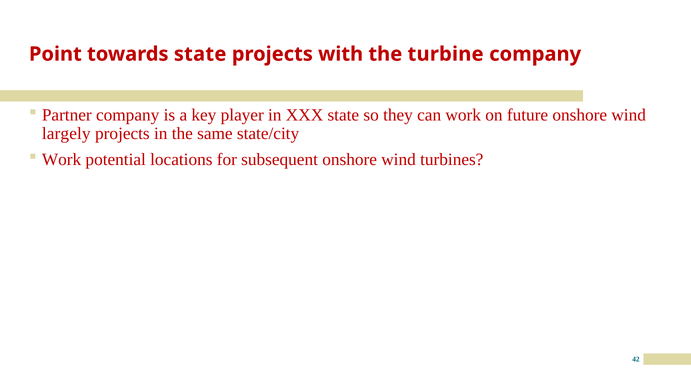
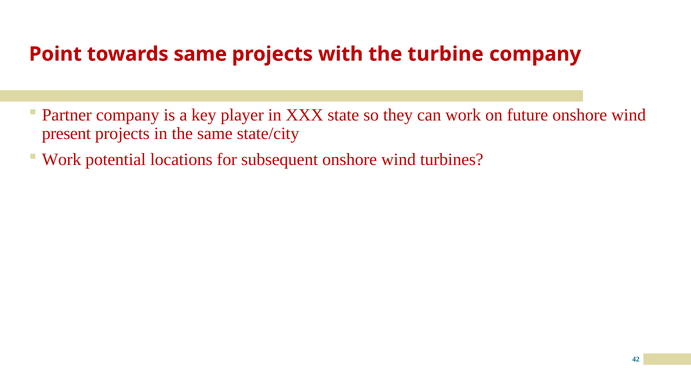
towards state: state -> same (200, 54)
largely: largely -> present (66, 134)
